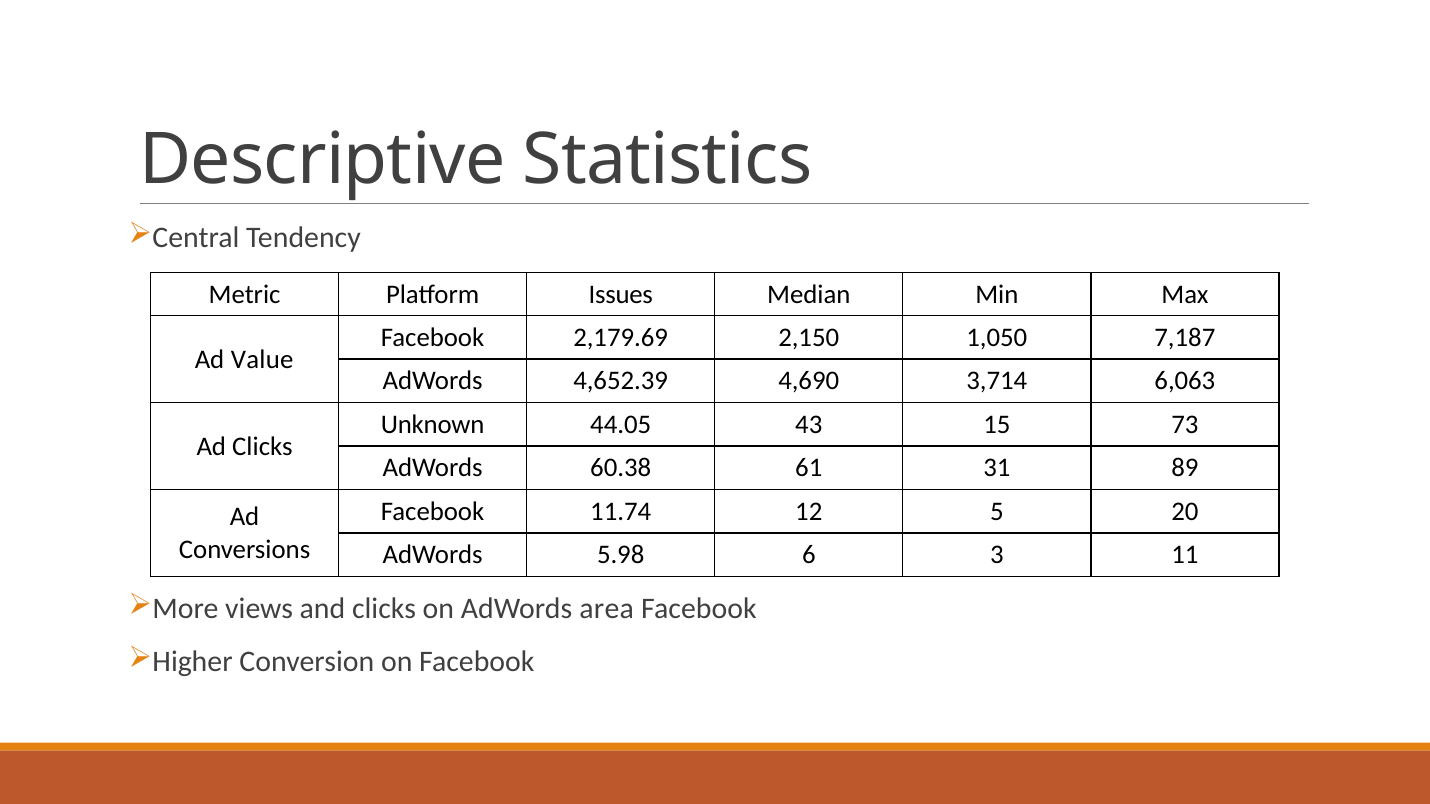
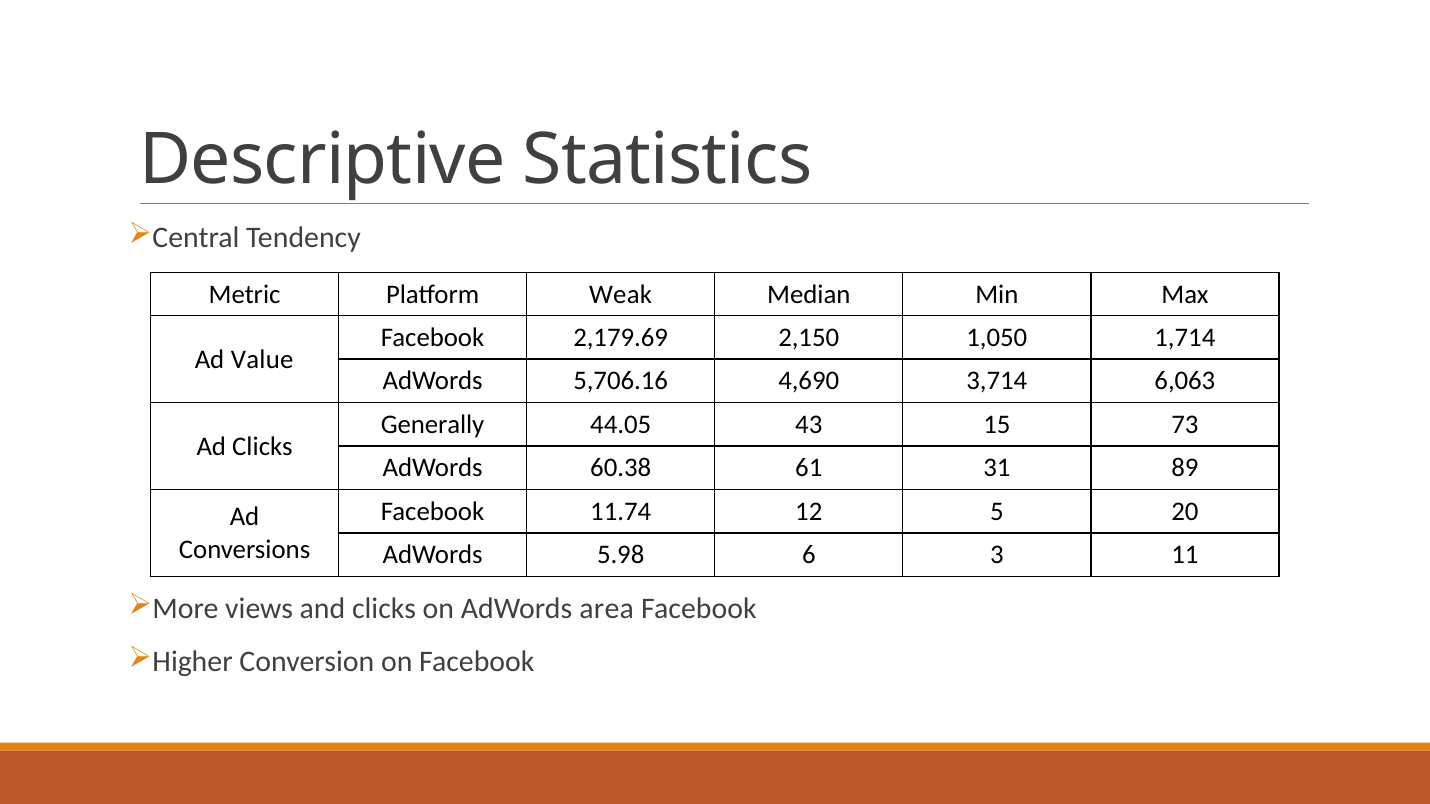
Issues: Issues -> Weak (621, 294)
7,187: 7,187 -> 1,714 (1185, 338)
4,652.39: 4,652.39 -> 5,706.16 (621, 381)
Unknown: Unknown -> Generally (433, 425)
